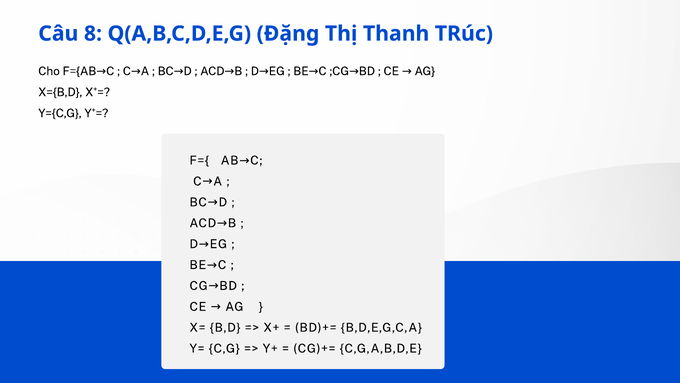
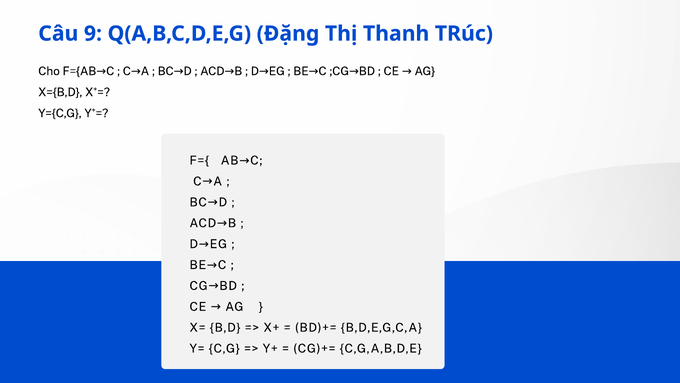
8: 8 -> 9 (93, 34)
